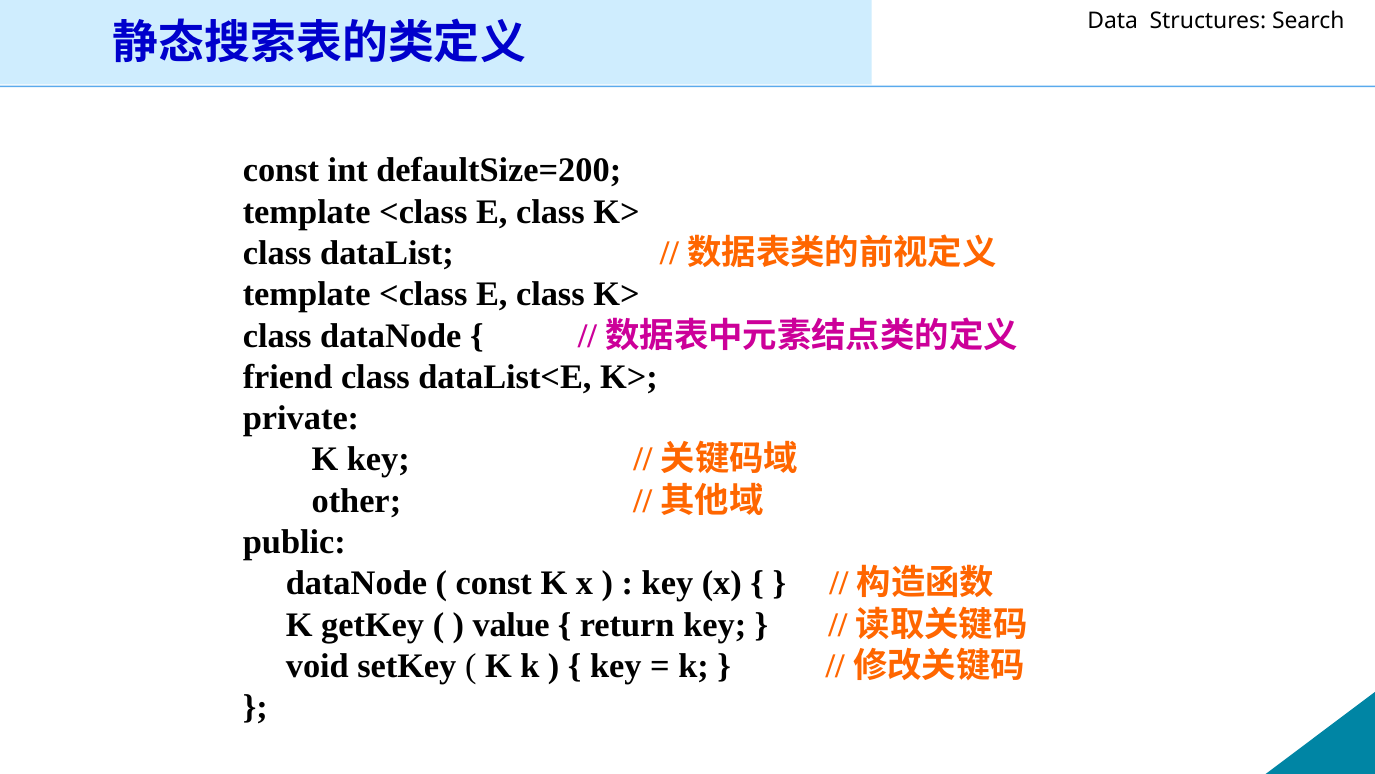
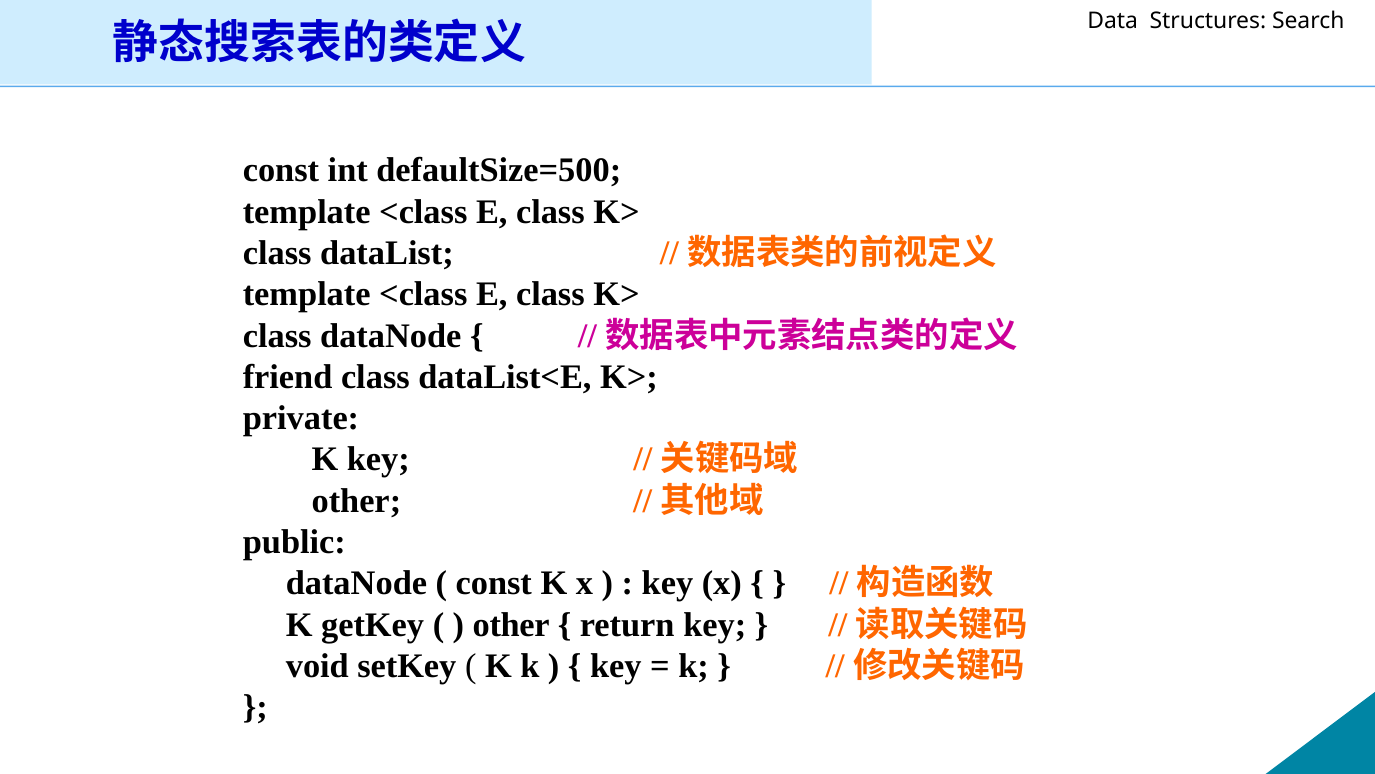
defaultSize=200: defaultSize=200 -> defaultSize=500 (499, 170)
value: value -> other (511, 624)
